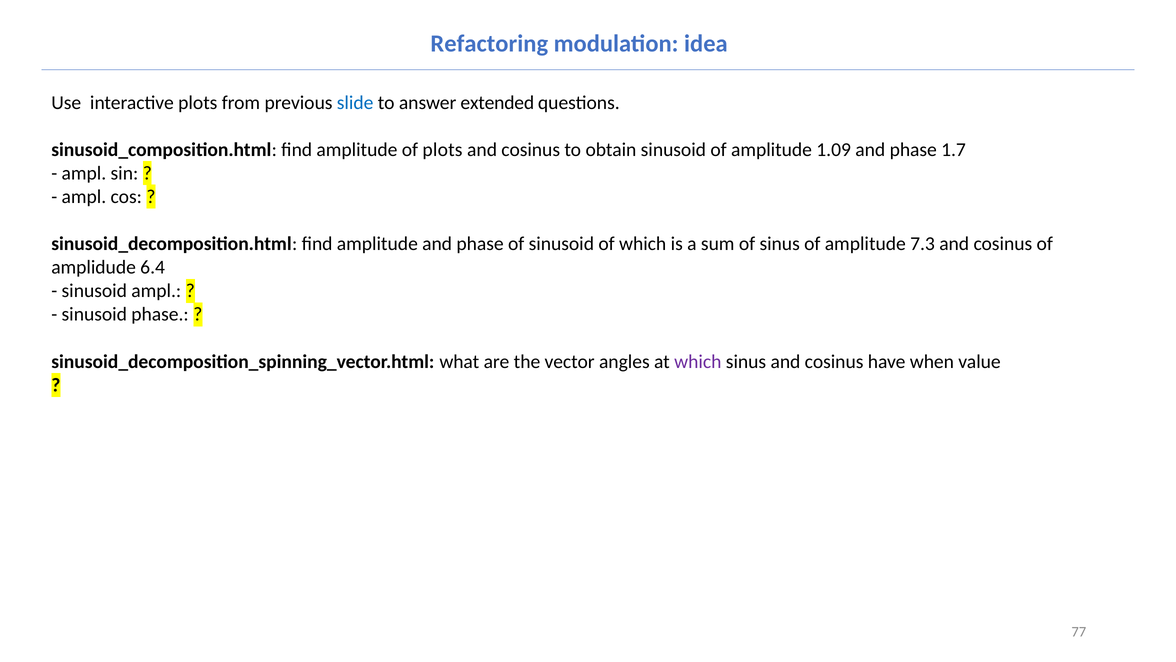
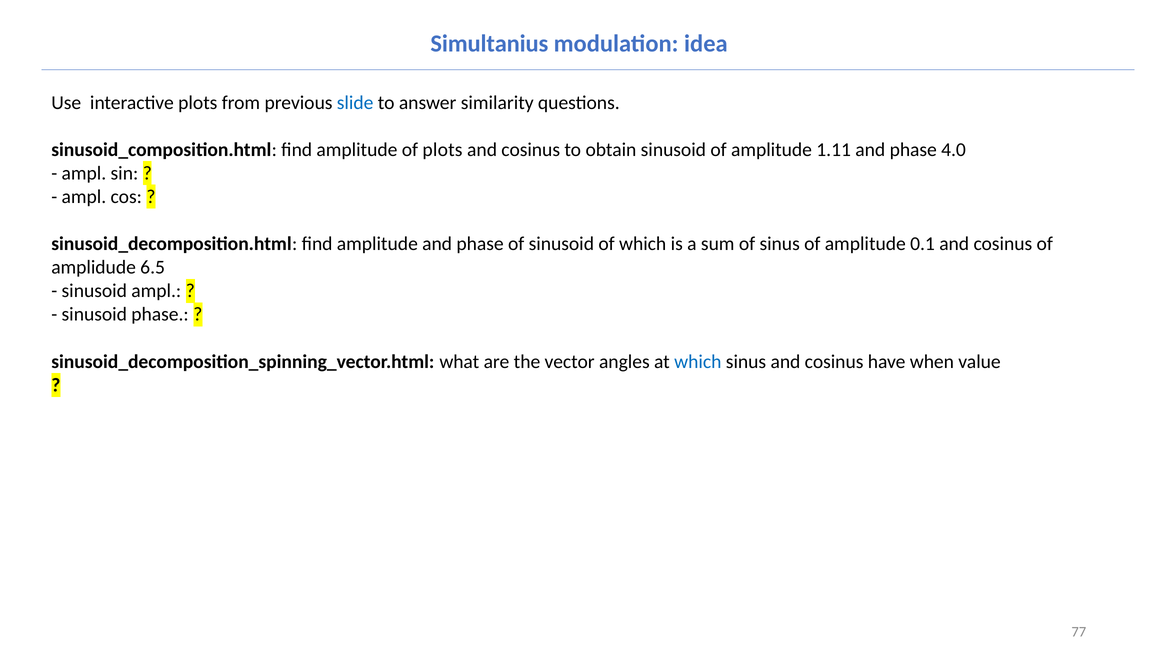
Refactoring: Refactoring -> Simultanius (489, 44)
extended: extended -> similarity (497, 103)
1.09: 1.09 -> 1.11 (834, 150)
1.7: 1.7 -> 4.0 (954, 150)
7.3: 7.3 -> 0.1 (923, 244)
6.4: 6.4 -> 6.5 (153, 267)
which colour: purple -> blue (698, 361)
